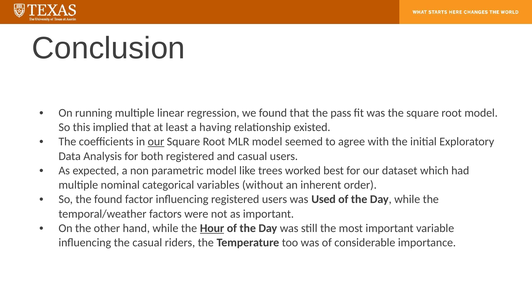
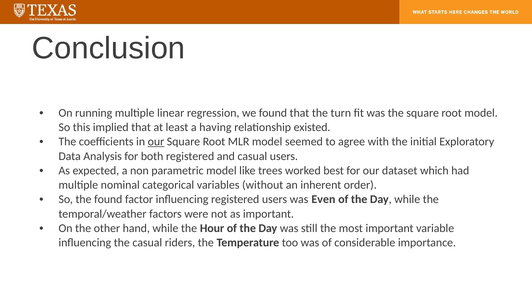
pass: pass -> turn (341, 113)
Used: Used -> Even (323, 200)
Hour underline: present -> none (212, 229)
